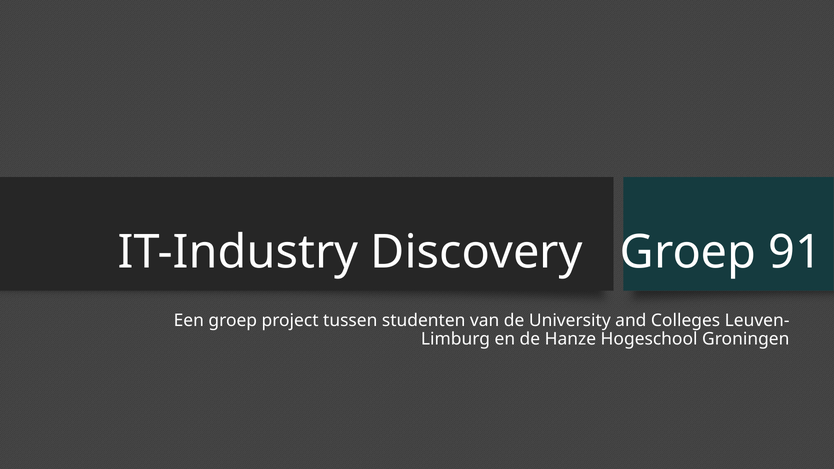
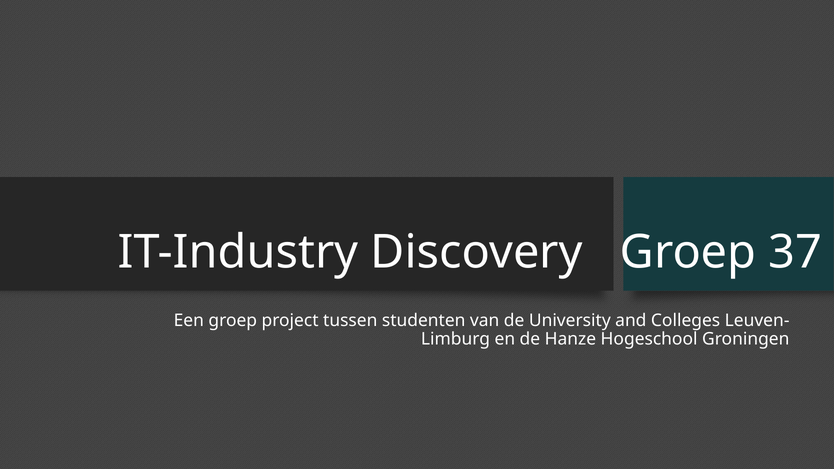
91: 91 -> 37 (795, 252)
